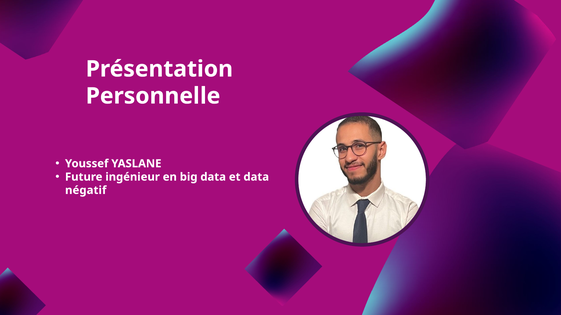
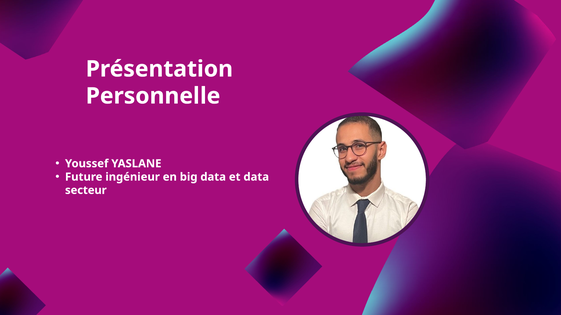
négatif: négatif -> secteur (86, 191)
